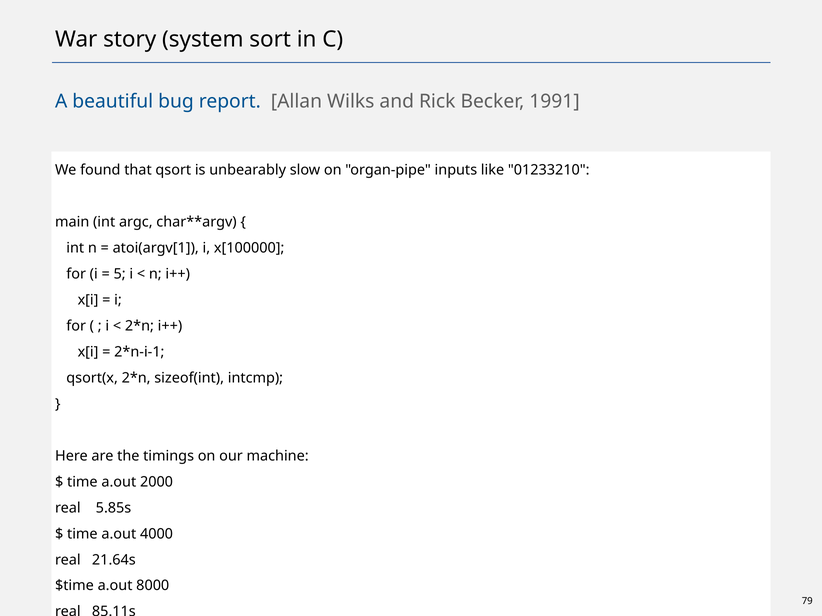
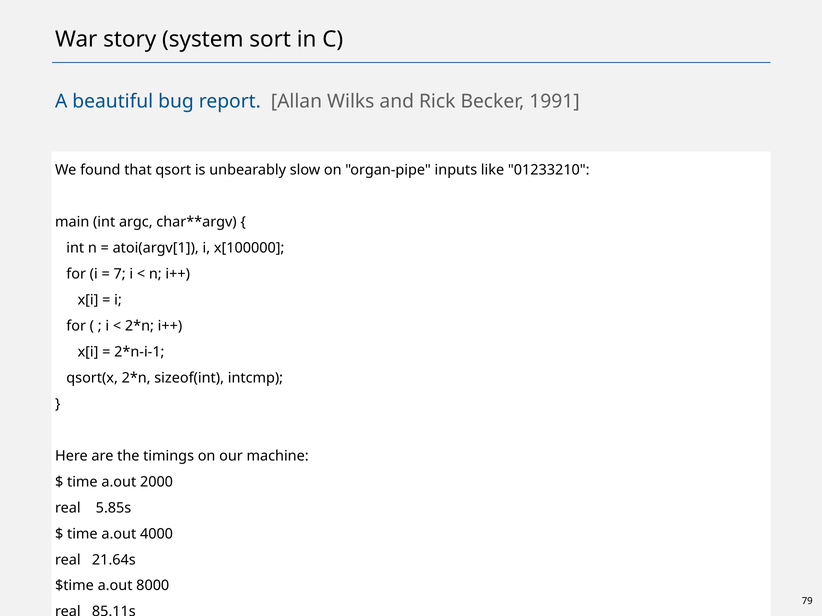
5: 5 -> 7 (120, 274)
